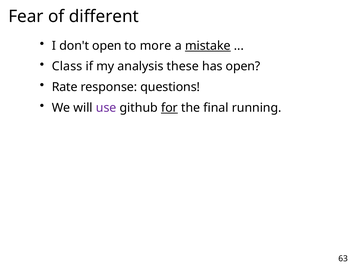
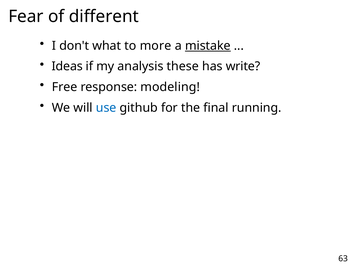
don't open: open -> what (107, 46)
Class: Class -> Ideas (67, 66)
has open: open -> write (243, 66)
Rate: Rate -> Free (65, 87)
questions: questions -> modeling (170, 87)
use colour: purple -> blue (106, 108)
for underline: present -> none (169, 108)
